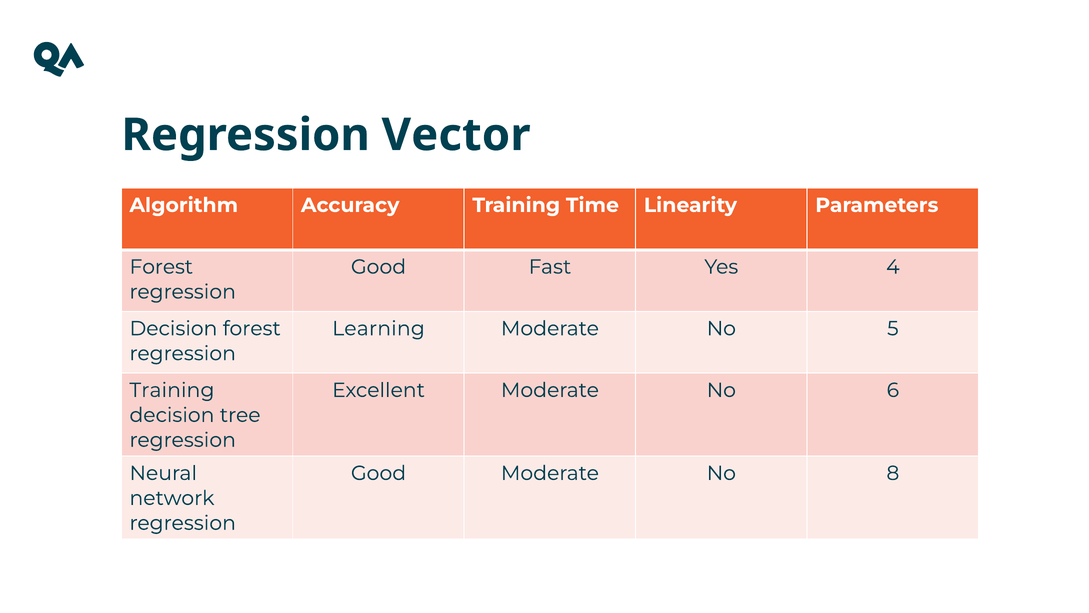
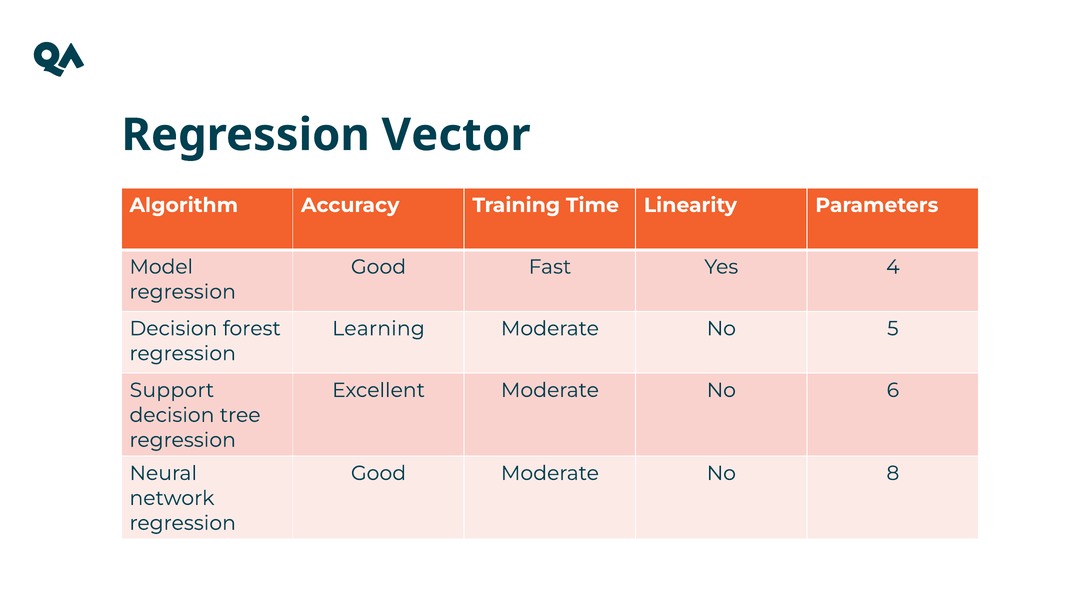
Forest: Forest -> Model (161, 267)
Training: Training -> Support (172, 390)
